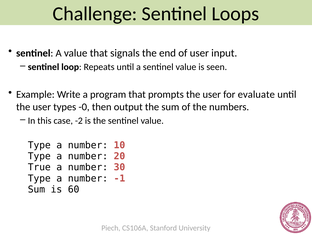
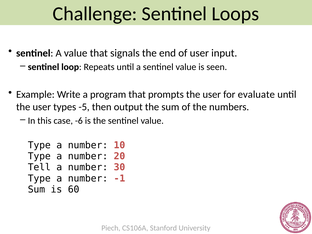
-0: -0 -> -5 (84, 107)
-2: -2 -> -6 (79, 121)
True: True -> Tell (39, 167)
